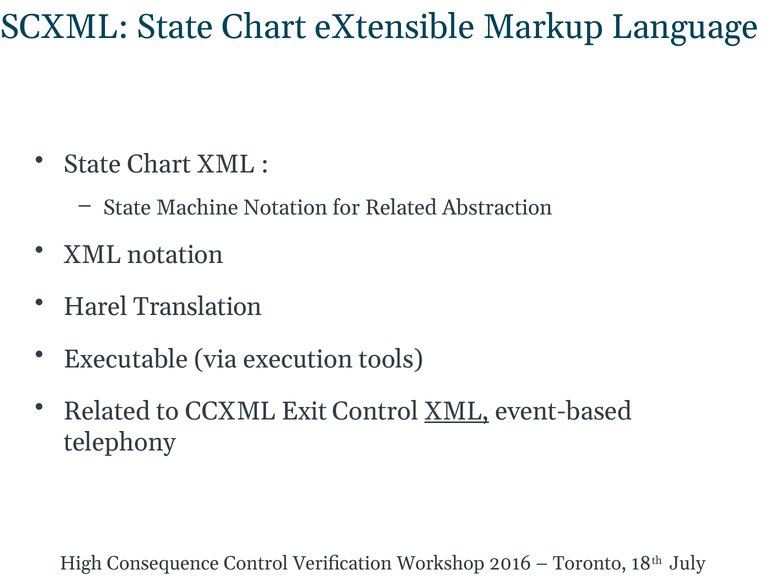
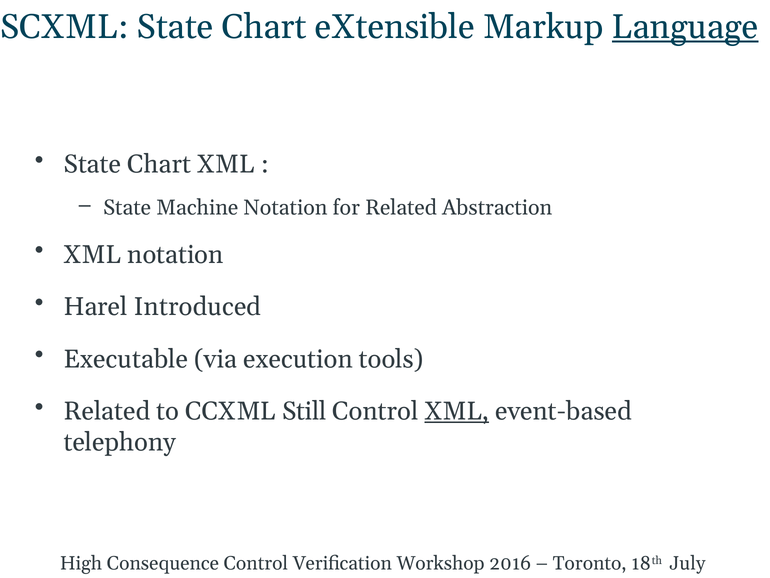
Language underline: none -> present (685, 27)
Translation: Translation -> Introduced (198, 307)
Exit: Exit -> Still (304, 411)
